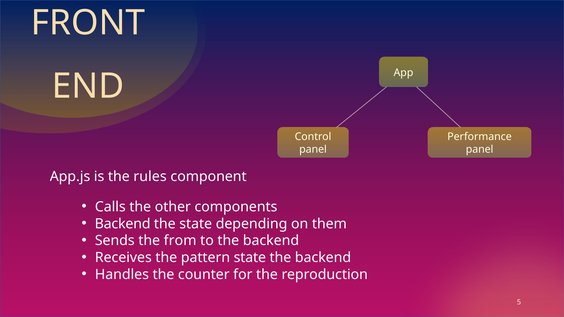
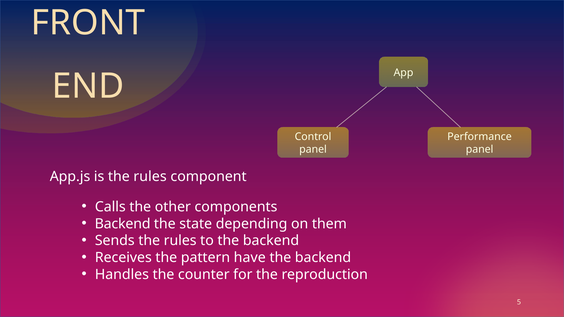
Sends the from: from -> rules (180, 241)
pattern state: state -> have (250, 258)
